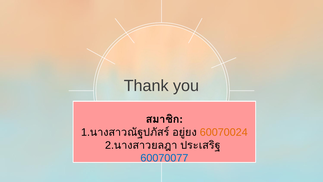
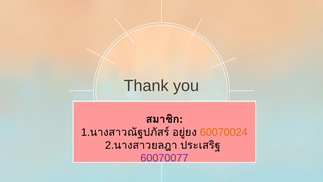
60070077 colour: blue -> purple (164, 158)
